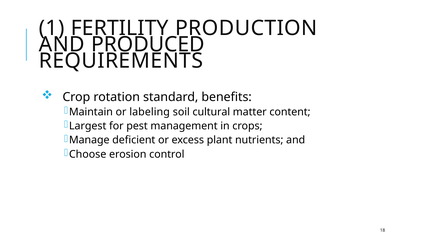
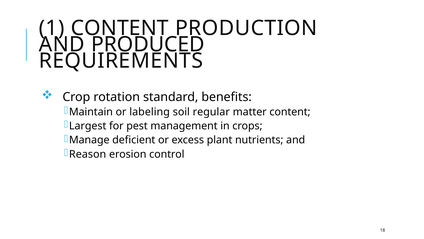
1 FERTILITY: FERTILITY -> CONTENT (120, 28)
cultural: cultural -> regular (211, 112)
Choose: Choose -> Reason (88, 154)
